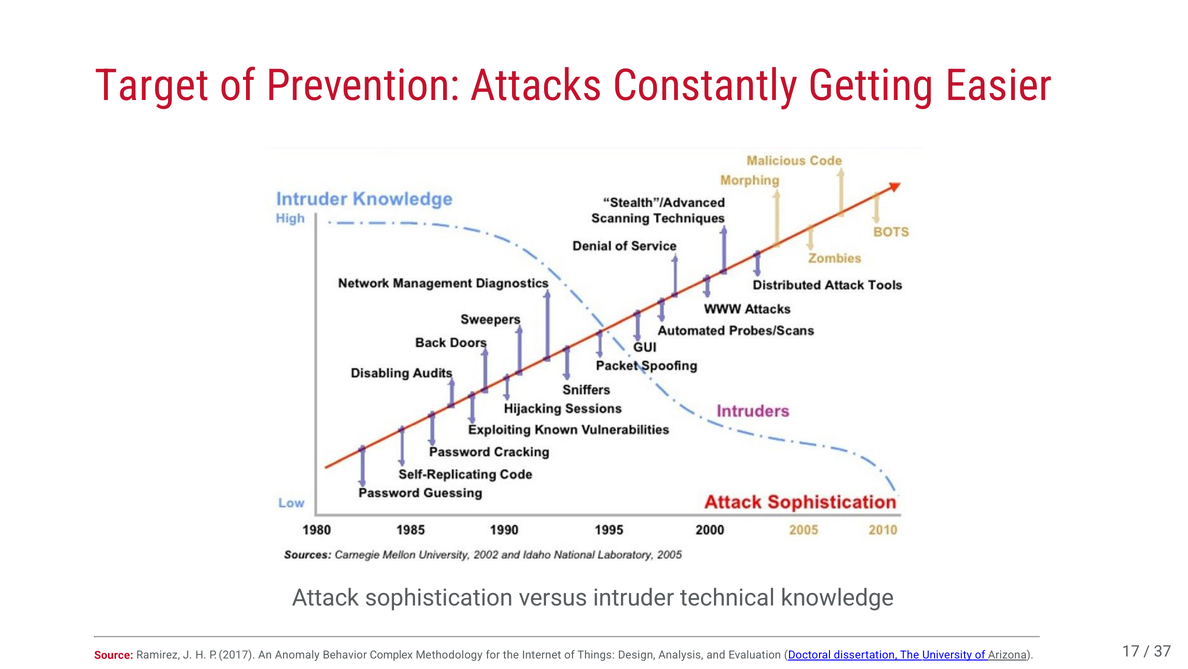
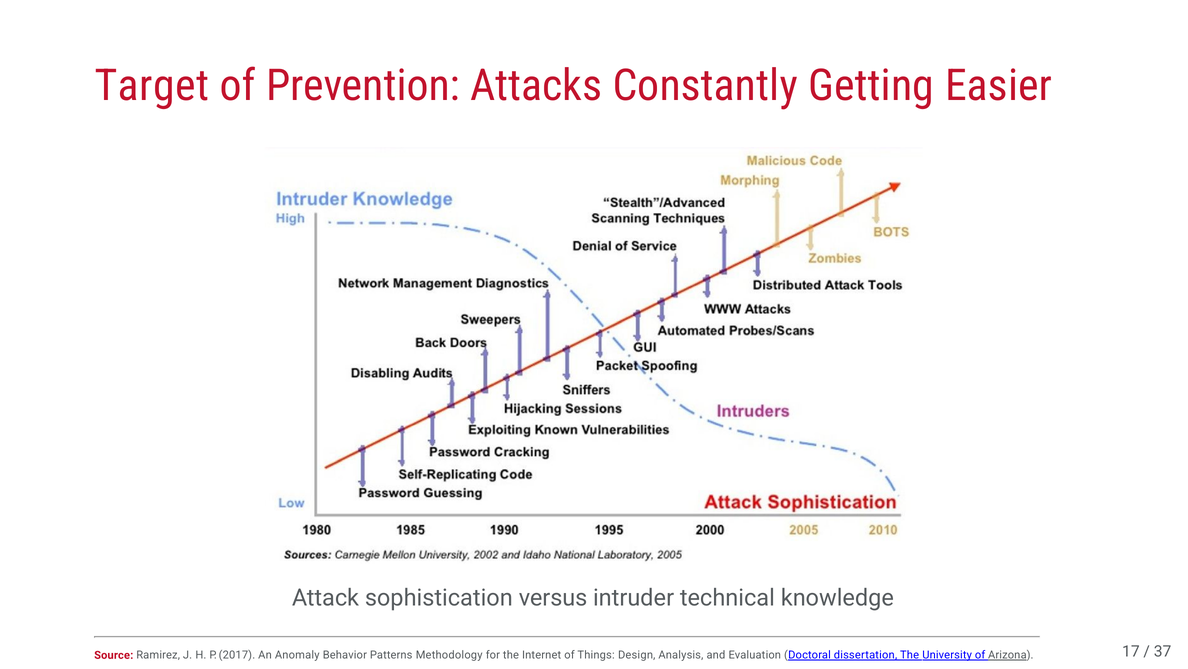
Complex: Complex -> Patterns (391, 655)
